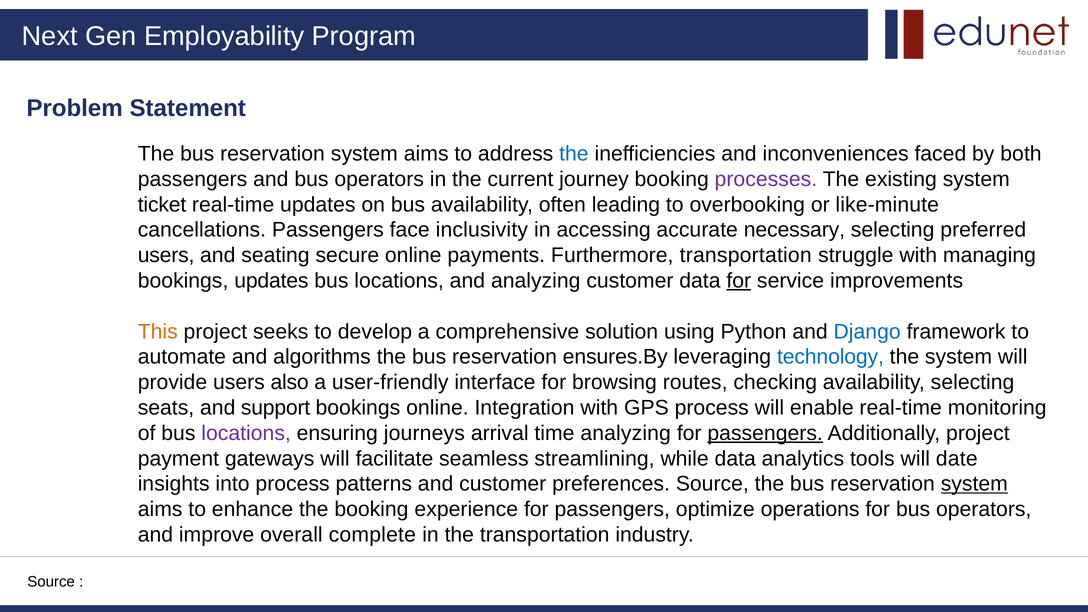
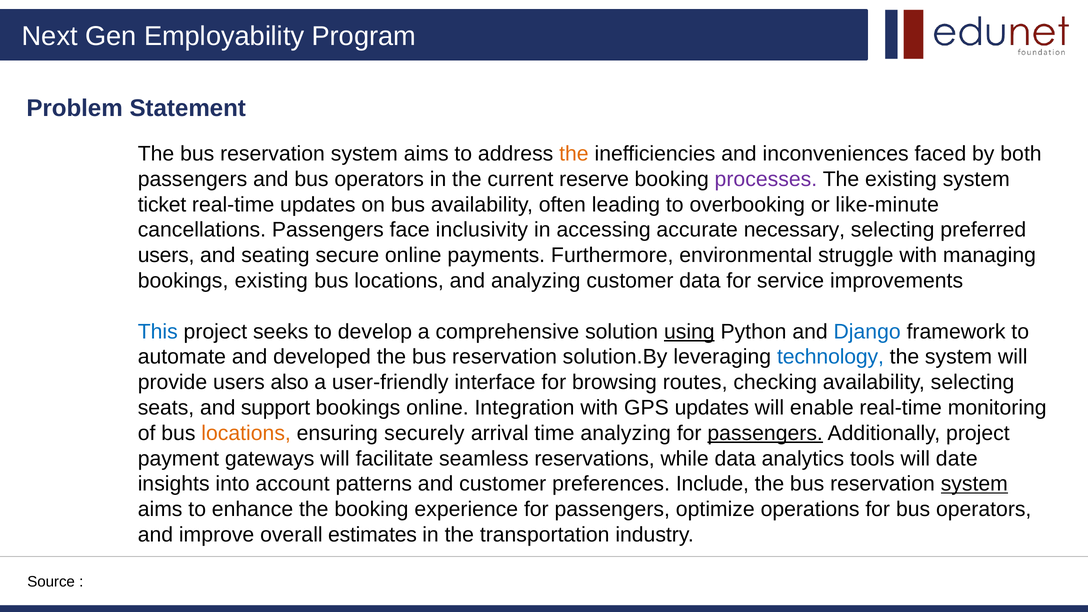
the colour: blue -> orange (574, 154)
journey: journey -> reserve (594, 179)
Furthermore transportation: transportation -> environmental (746, 255)
bookings updates: updates -> existing (271, 281)
for underline: present -> none (739, 281)
This colour: orange -> blue (158, 332)
using underline: none -> present (689, 332)
algorithms: algorithms -> developed (322, 357)
ensures.By: ensures.By -> solution.By (615, 357)
GPS process: process -> updates (712, 408)
locations colour: purple -> orange (246, 433)
journeys: journeys -> securely (424, 433)
streamlining: streamlining -> reservations (595, 459)
into process: process -> account (293, 484)
preferences Source: Source -> Include (712, 484)
complete: complete -> estimates (373, 535)
